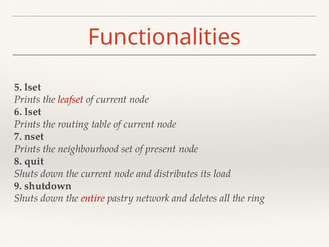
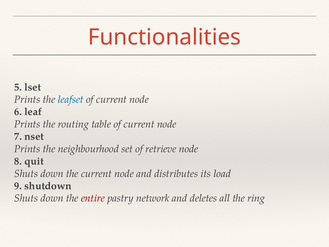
leafset colour: red -> blue (71, 99)
6 lset: lset -> leaf (33, 112)
present: present -> retrieve (161, 149)
